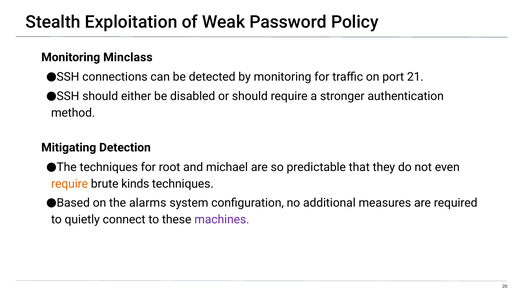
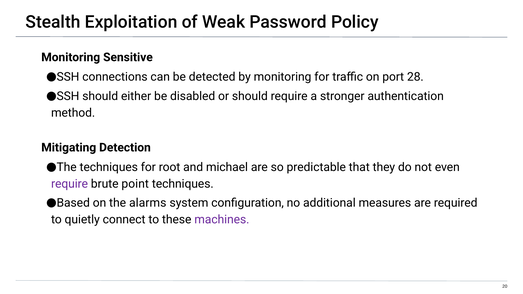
Minclass: Minclass -> Sensitive (128, 57)
21: 21 -> 28 (415, 77)
require colour: orange -> purple (70, 184)
kinds: kinds -> point (135, 184)
